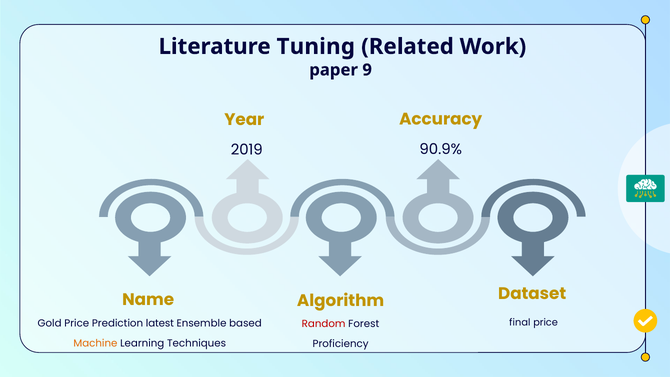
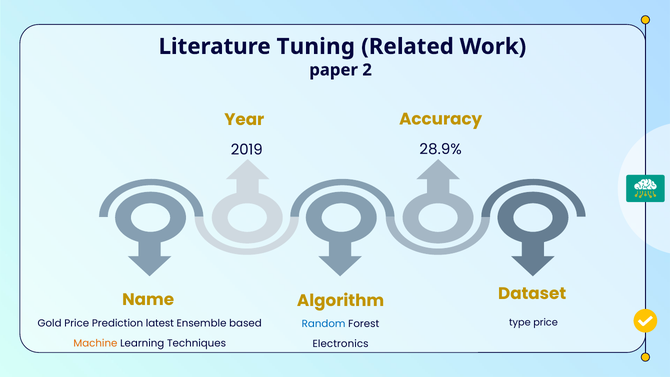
9: 9 -> 2 (367, 70)
90.9%: 90.9% -> 28.9% (441, 149)
final: final -> type (520, 323)
Random colour: red -> blue (324, 324)
Proficiency: Proficiency -> Electronics (341, 344)
